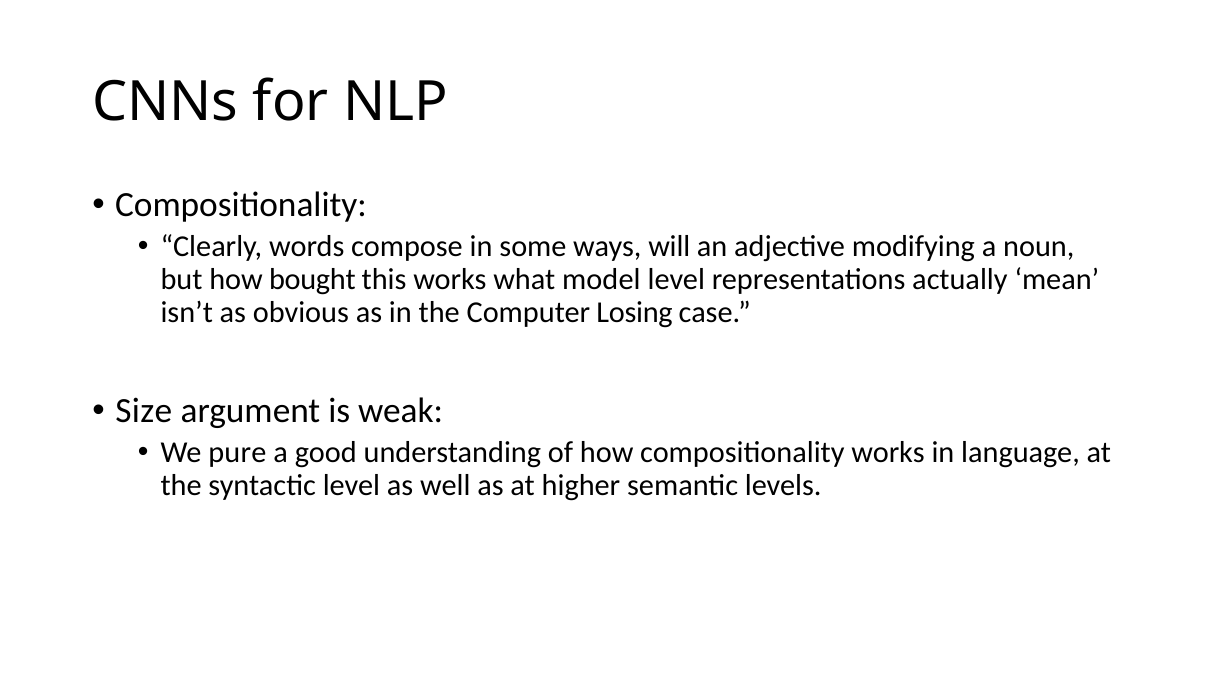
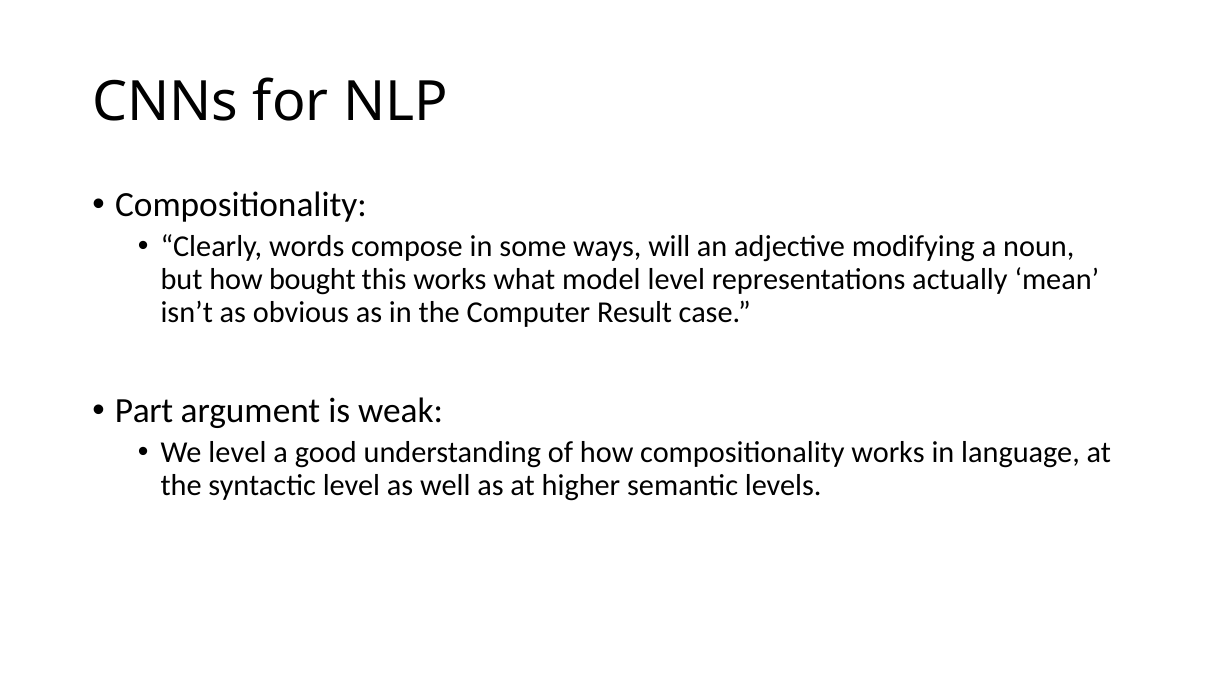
Losing: Losing -> Result (635, 312)
Size: Size -> Part (144, 411)
We pure: pure -> level (237, 453)
